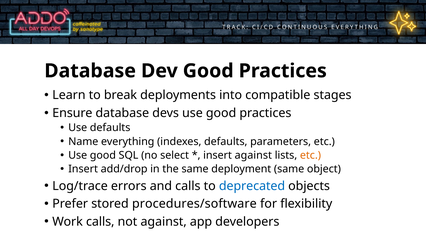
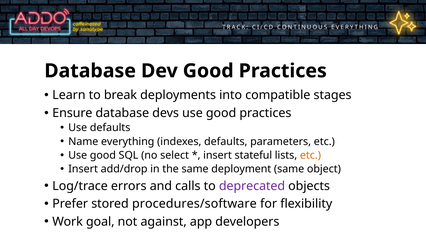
insert against: against -> stateful (253, 155)
deprecated colour: blue -> purple (252, 186)
Work calls: calls -> goal (100, 221)
